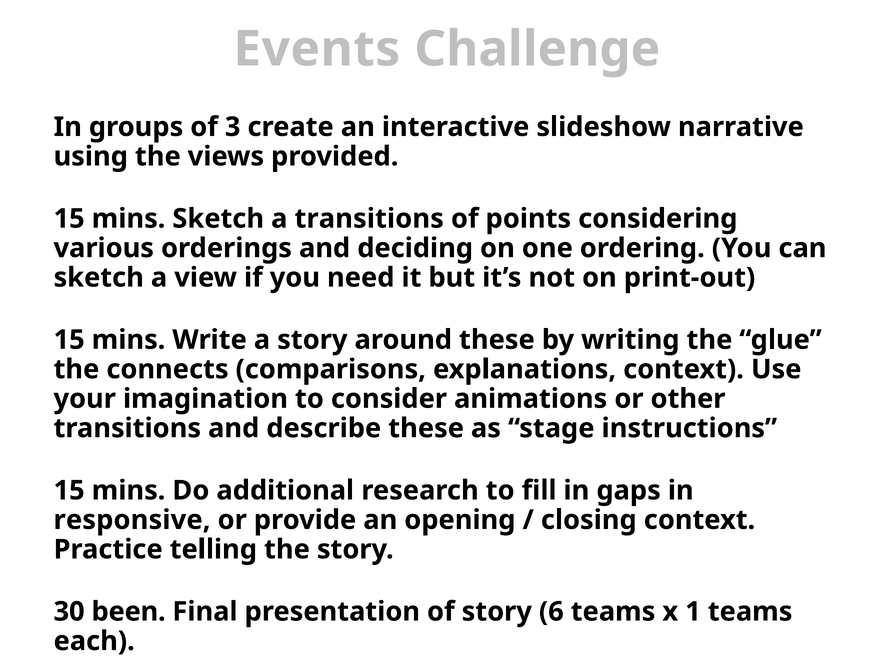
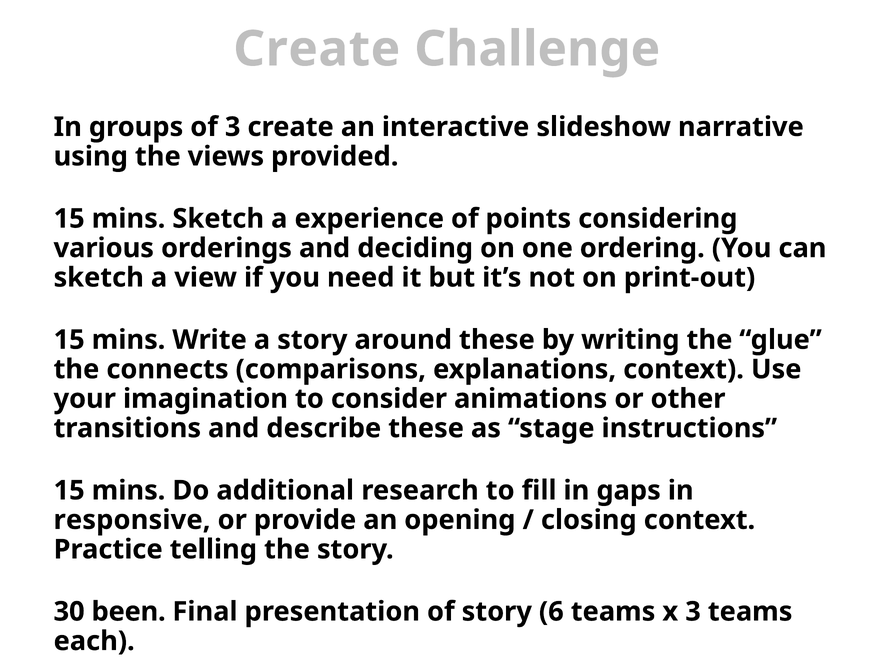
Events: Events -> Create (317, 49)
a transitions: transitions -> experience (369, 219)
x 1: 1 -> 3 (693, 611)
